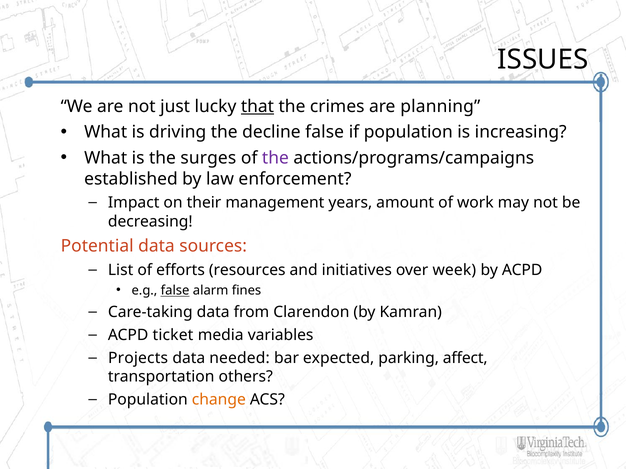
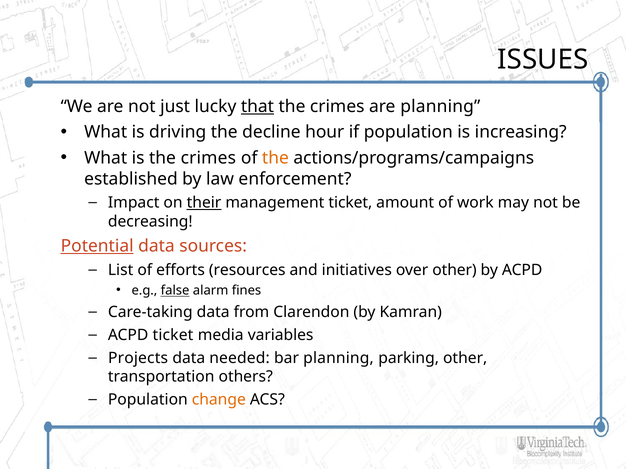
decline false: false -> hour (325, 132)
is the surges: surges -> crimes (208, 158)
the colour: purple -> orange (275, 158)
their underline: none -> present (204, 203)
management years: years -> ticket (350, 203)
Potential underline: none -> present (97, 246)
over week: week -> other (454, 270)
bar expected: expected -> planning (339, 358)
parking affect: affect -> other (465, 358)
